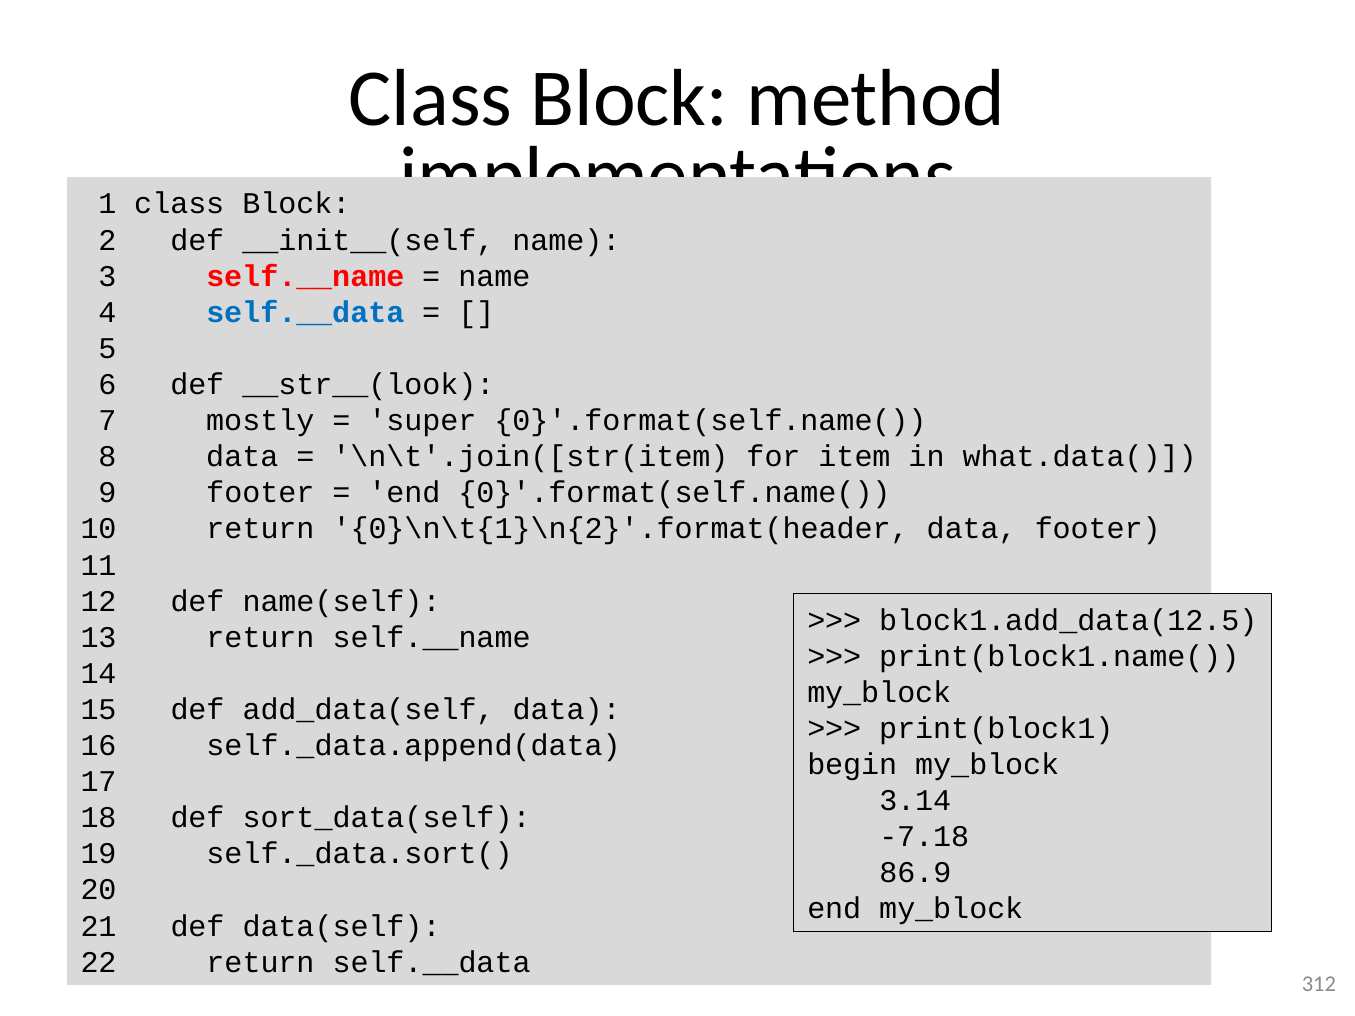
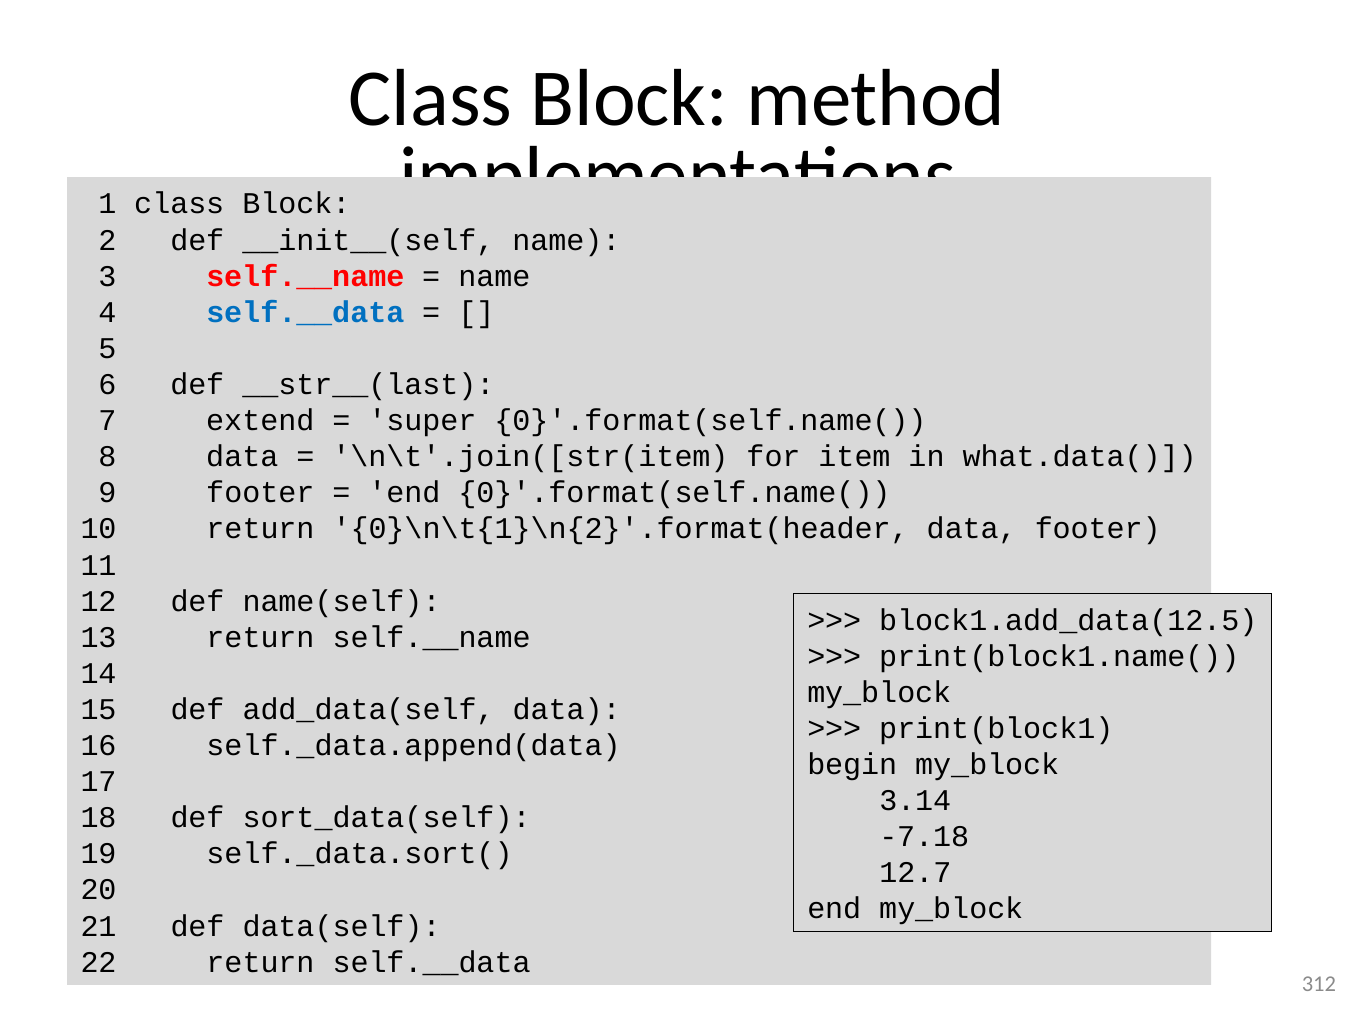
__str__(look: __str__(look -> __str__(last (368, 385)
mostly: mostly -> extend (260, 421)
86.9: 86.9 -> 12.7 (915, 873)
